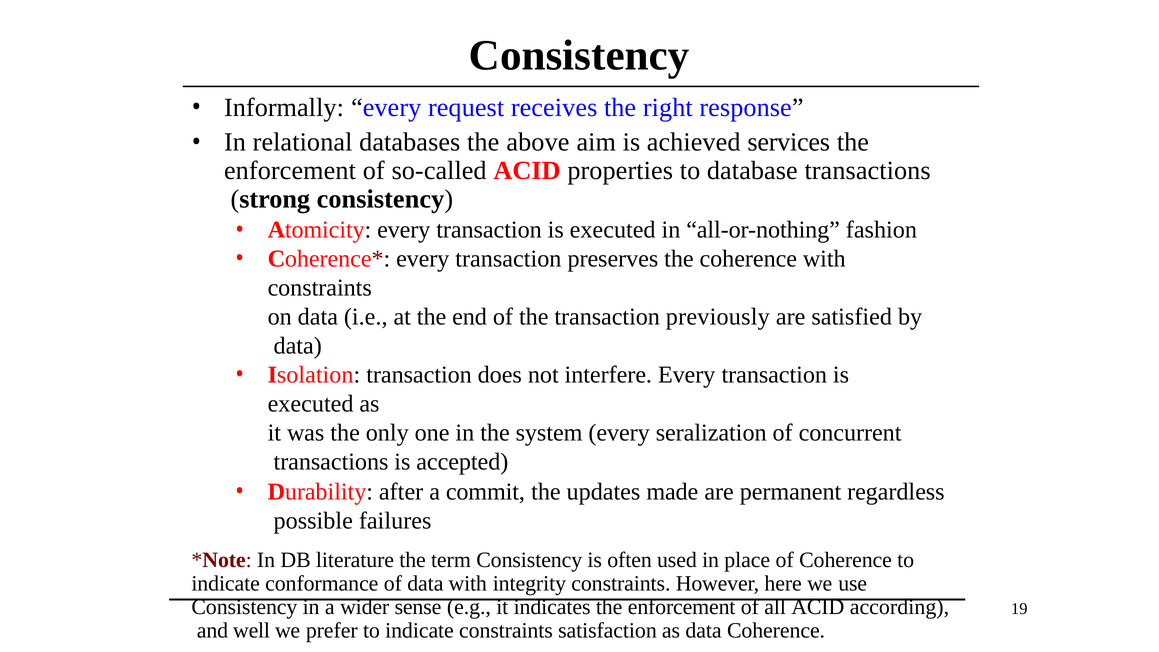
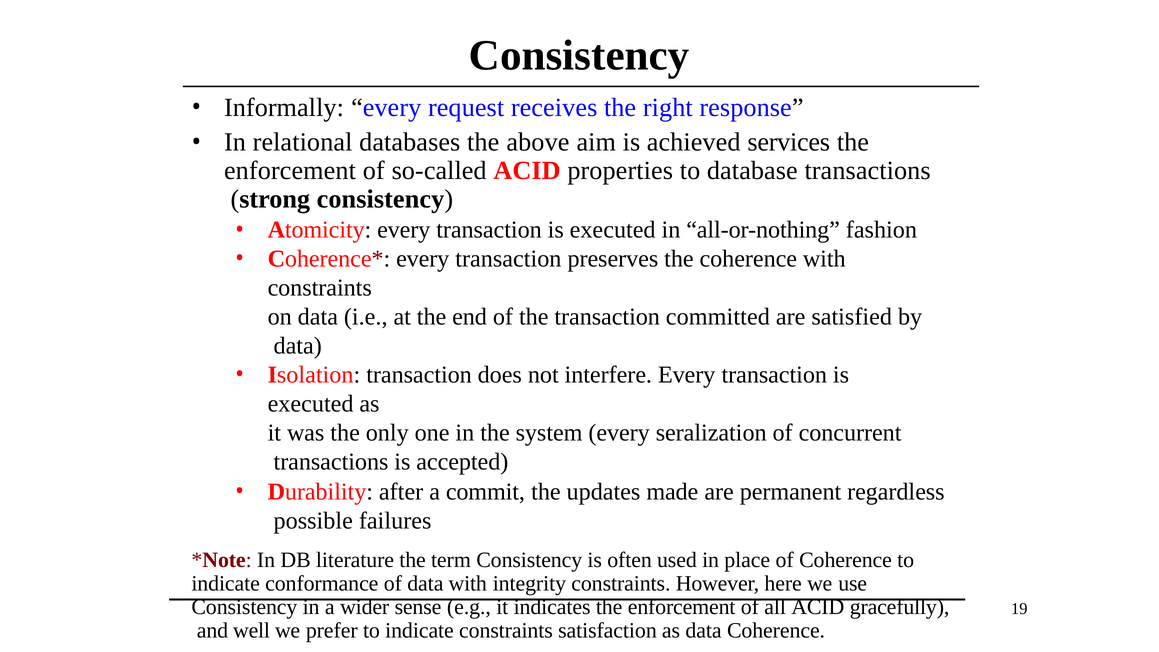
previously: previously -> committed (718, 317)
according: according -> gracefully (900, 607)
